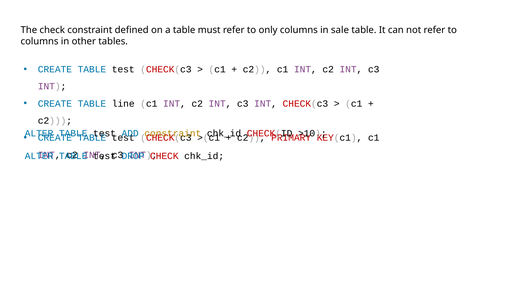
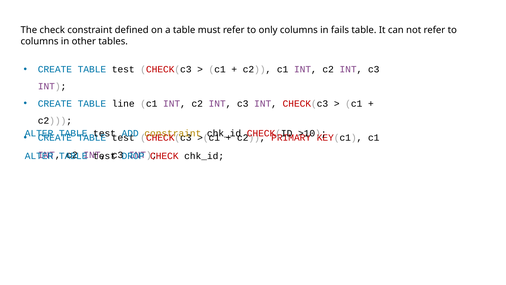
sale: sale -> fails (340, 30)
